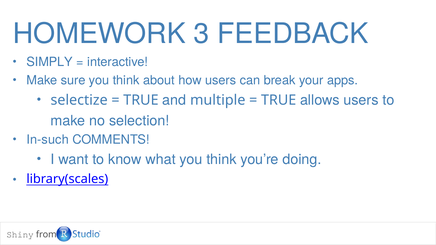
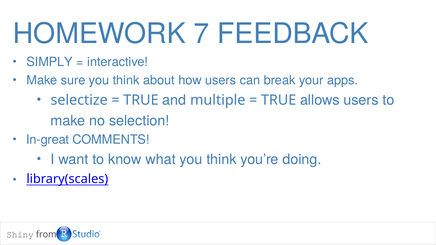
3: 3 -> 7 (201, 34)
In-such: In-such -> In-great (48, 140)
